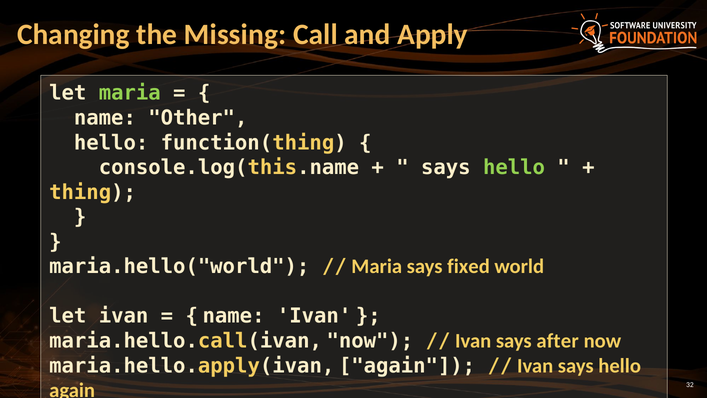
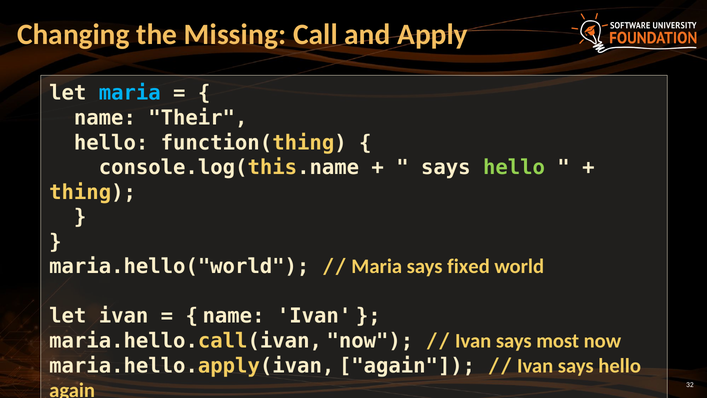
maria colour: light green -> light blue (130, 93)
Other: Other -> Their (198, 118)
after: after -> most (558, 341)
